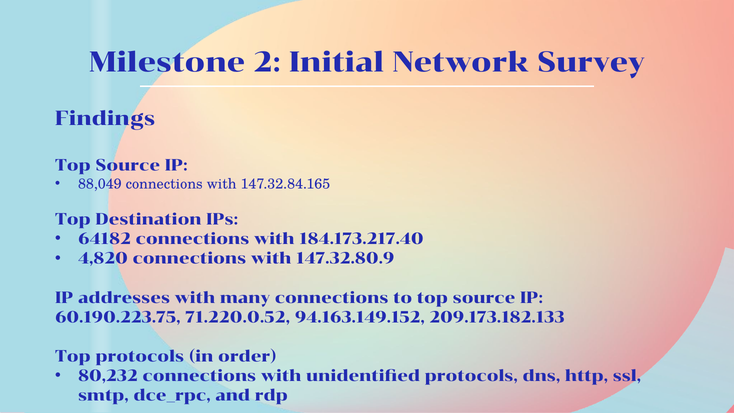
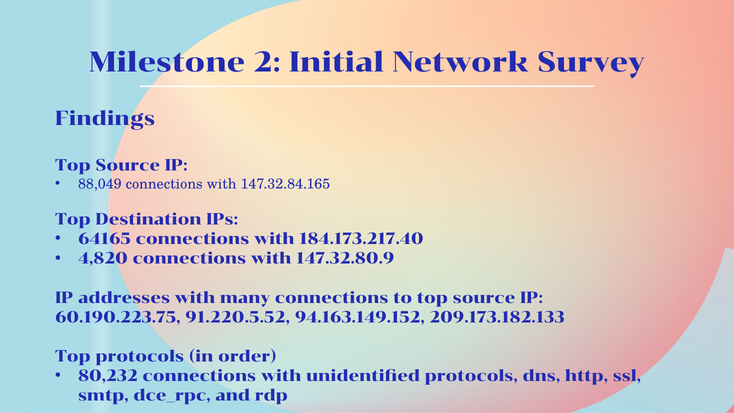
64182: 64182 -> 64165 (104, 239)
71.220.0.52: 71.220.0.52 -> 91.220.5.52 (238, 317)
